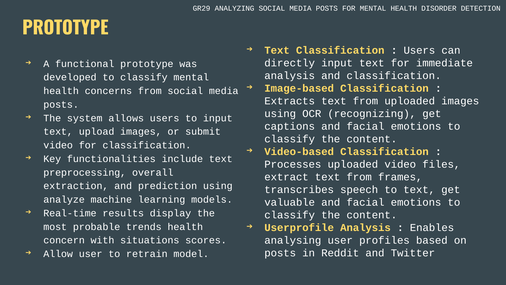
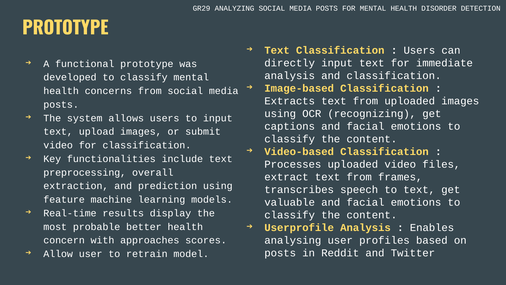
analyze: analyze -> feature (64, 199)
trends: trends -> better (144, 227)
situations: situations -> approaches (150, 240)
